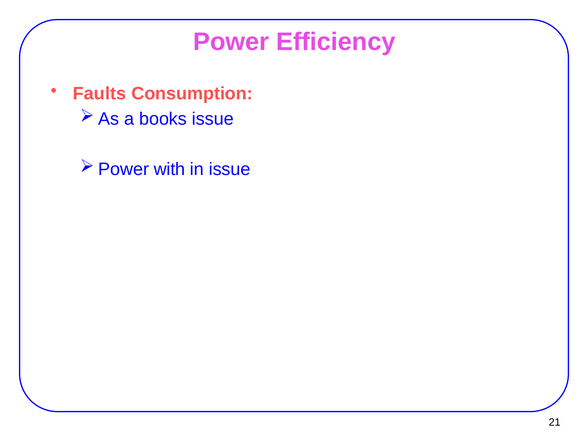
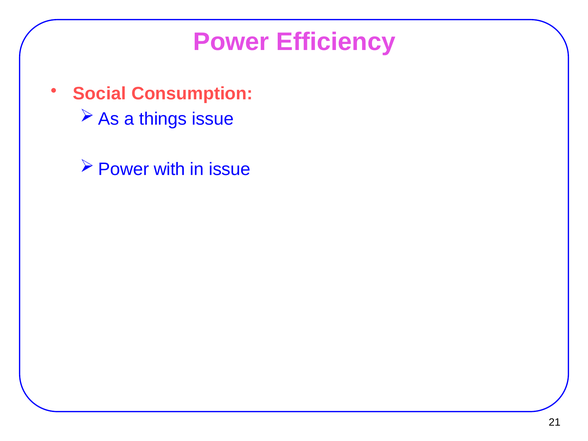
Faults: Faults -> Social (99, 94)
books: books -> things (163, 119)
